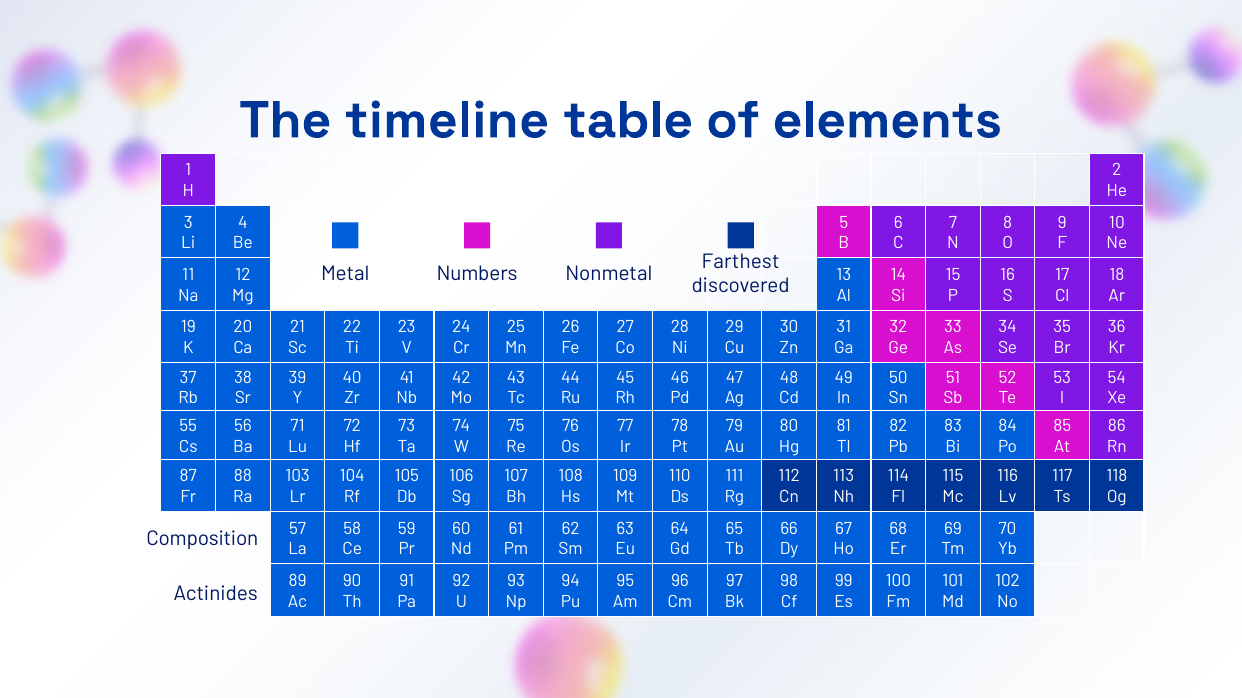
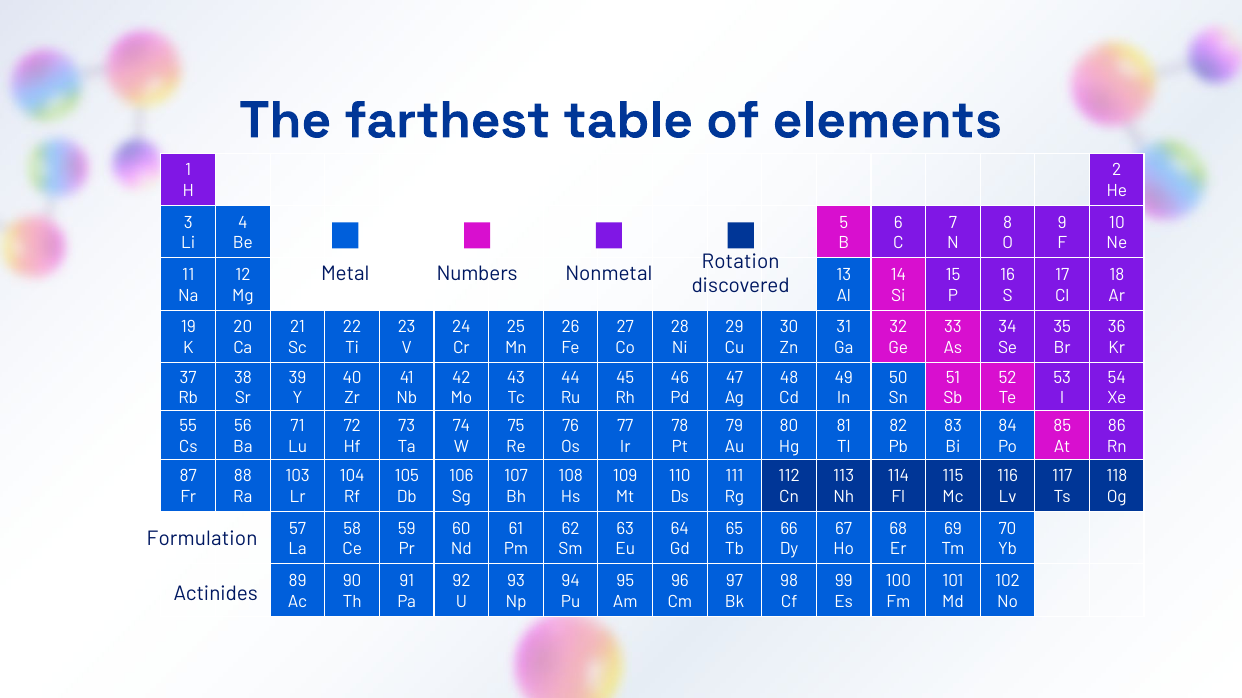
timeline: timeline -> farthest (447, 120)
Farthest: Farthest -> Rotation (741, 262)
Composition: Composition -> Formulation (202, 539)
